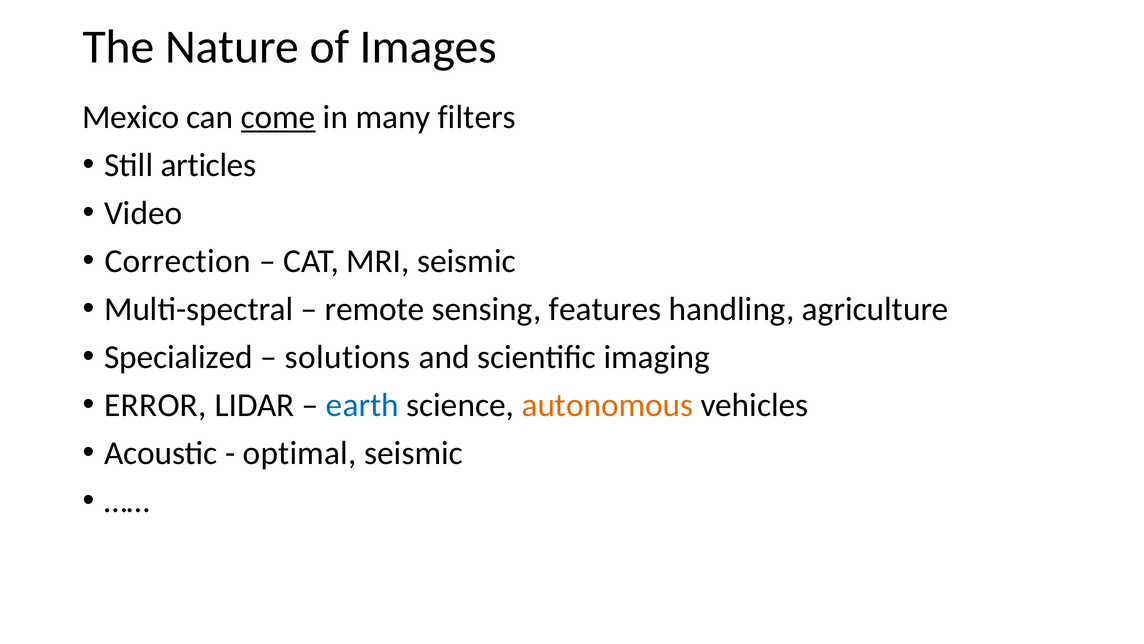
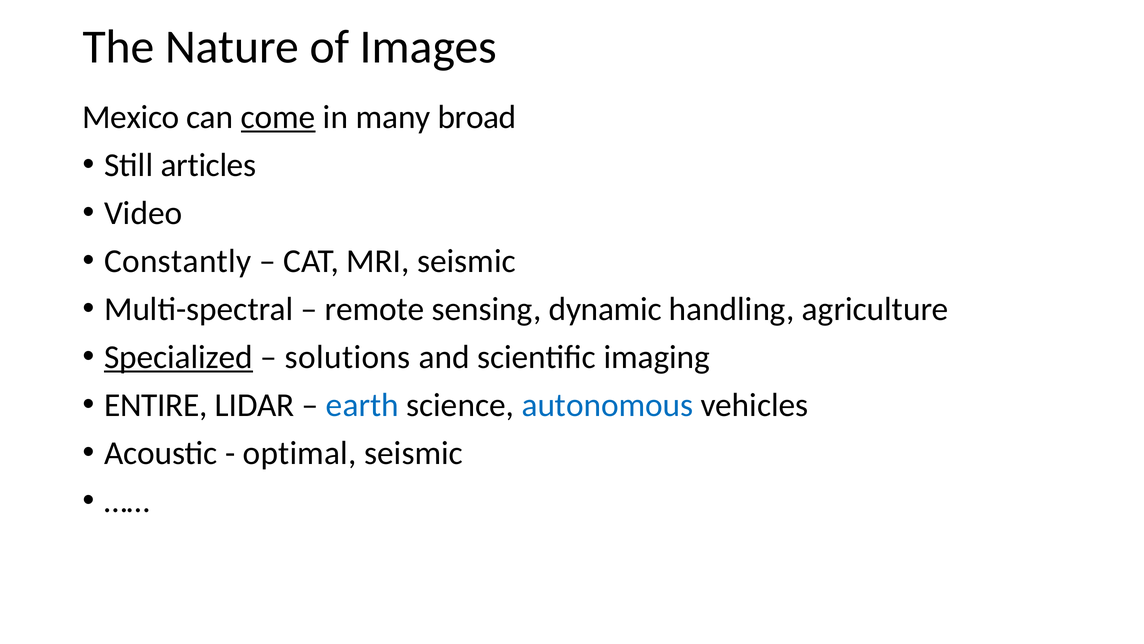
filters: filters -> broad (477, 117)
Correction: Correction -> Constantly (178, 261)
features: features -> dynamic (605, 309)
Specialized underline: none -> present (179, 357)
ERROR: ERROR -> ENTIRE (156, 405)
autonomous colour: orange -> blue (607, 405)
